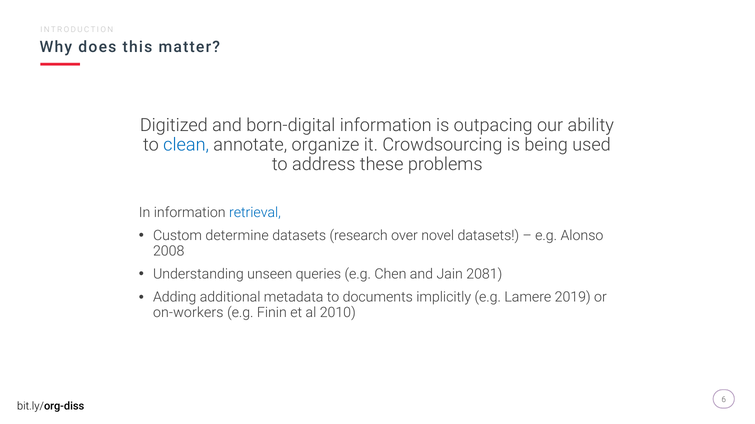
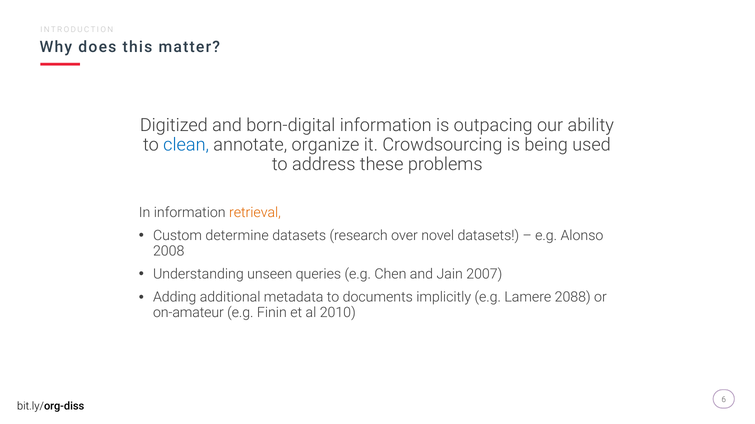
retrieval colour: blue -> orange (255, 213)
2081: 2081 -> 2007 (484, 275)
2019: 2019 -> 2088 (573, 298)
on-workers: on-workers -> on-amateur (188, 313)
